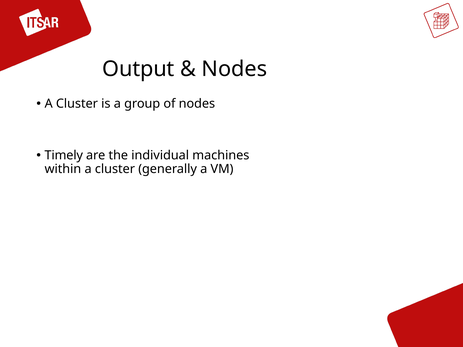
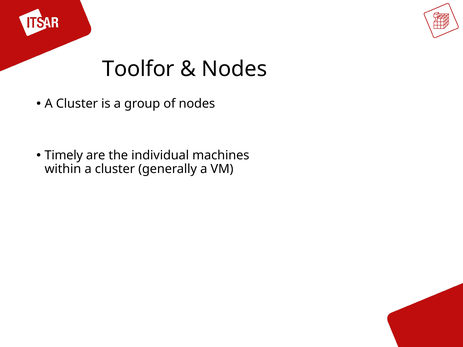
Output: Output -> Toolfor (138, 69)
